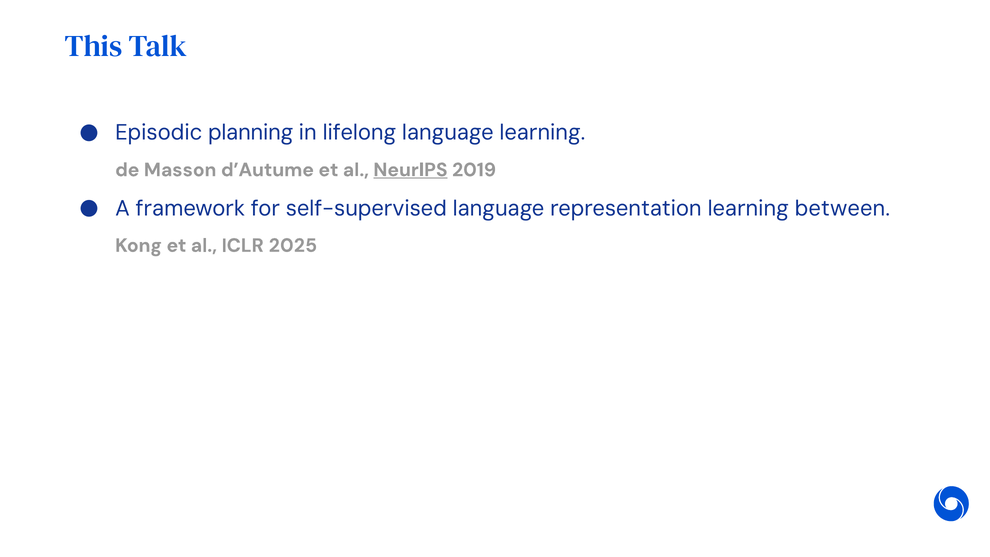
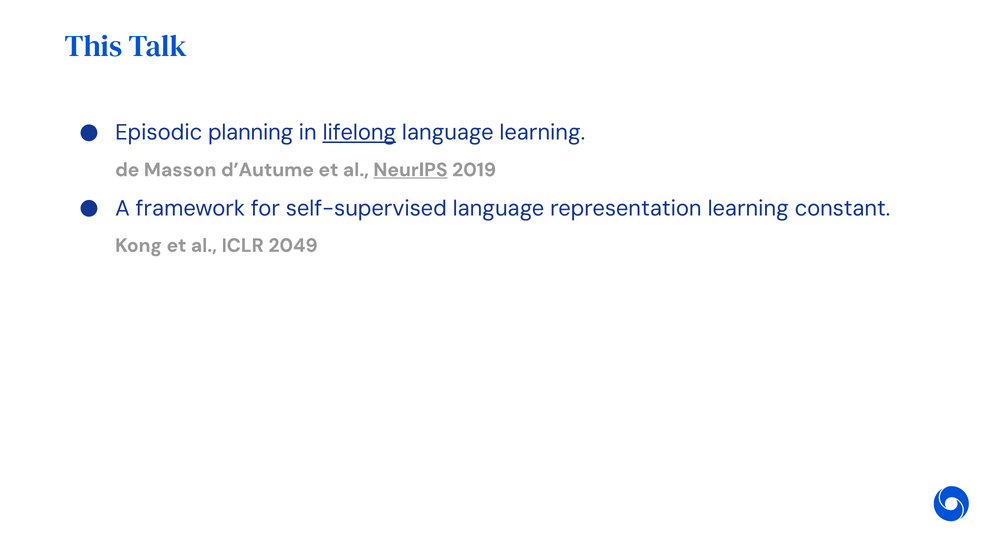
lifelong underline: none -> present (359, 133)
between: between -> constant (842, 208)
2025: 2025 -> 2049 (293, 245)
